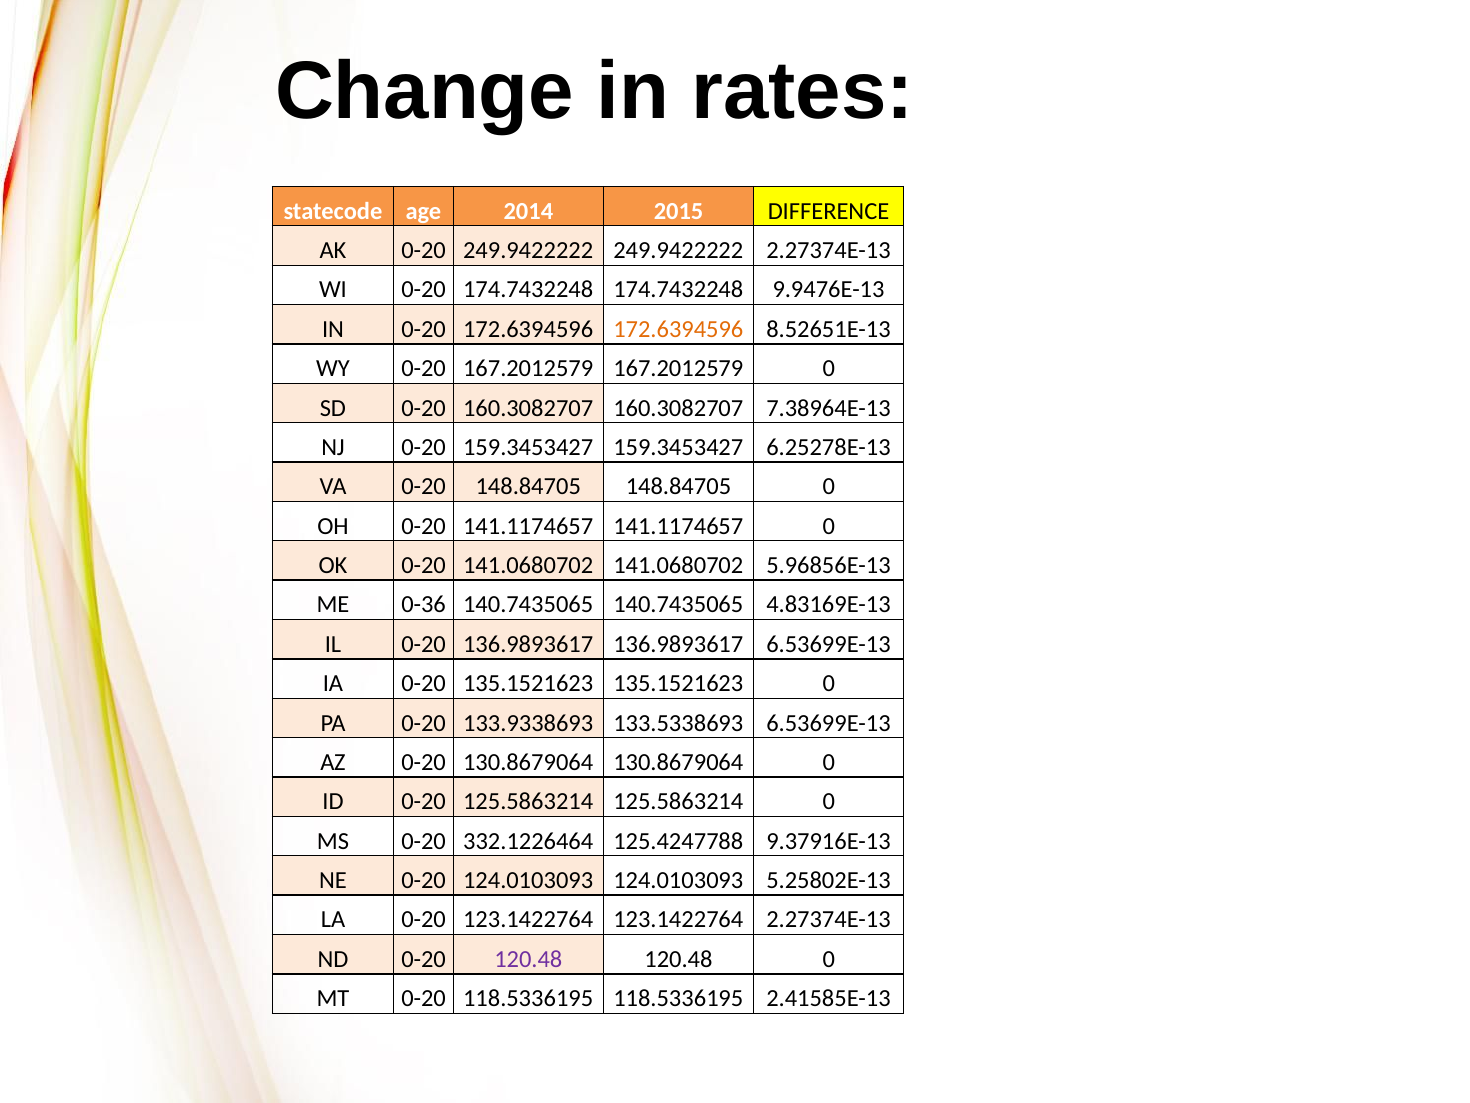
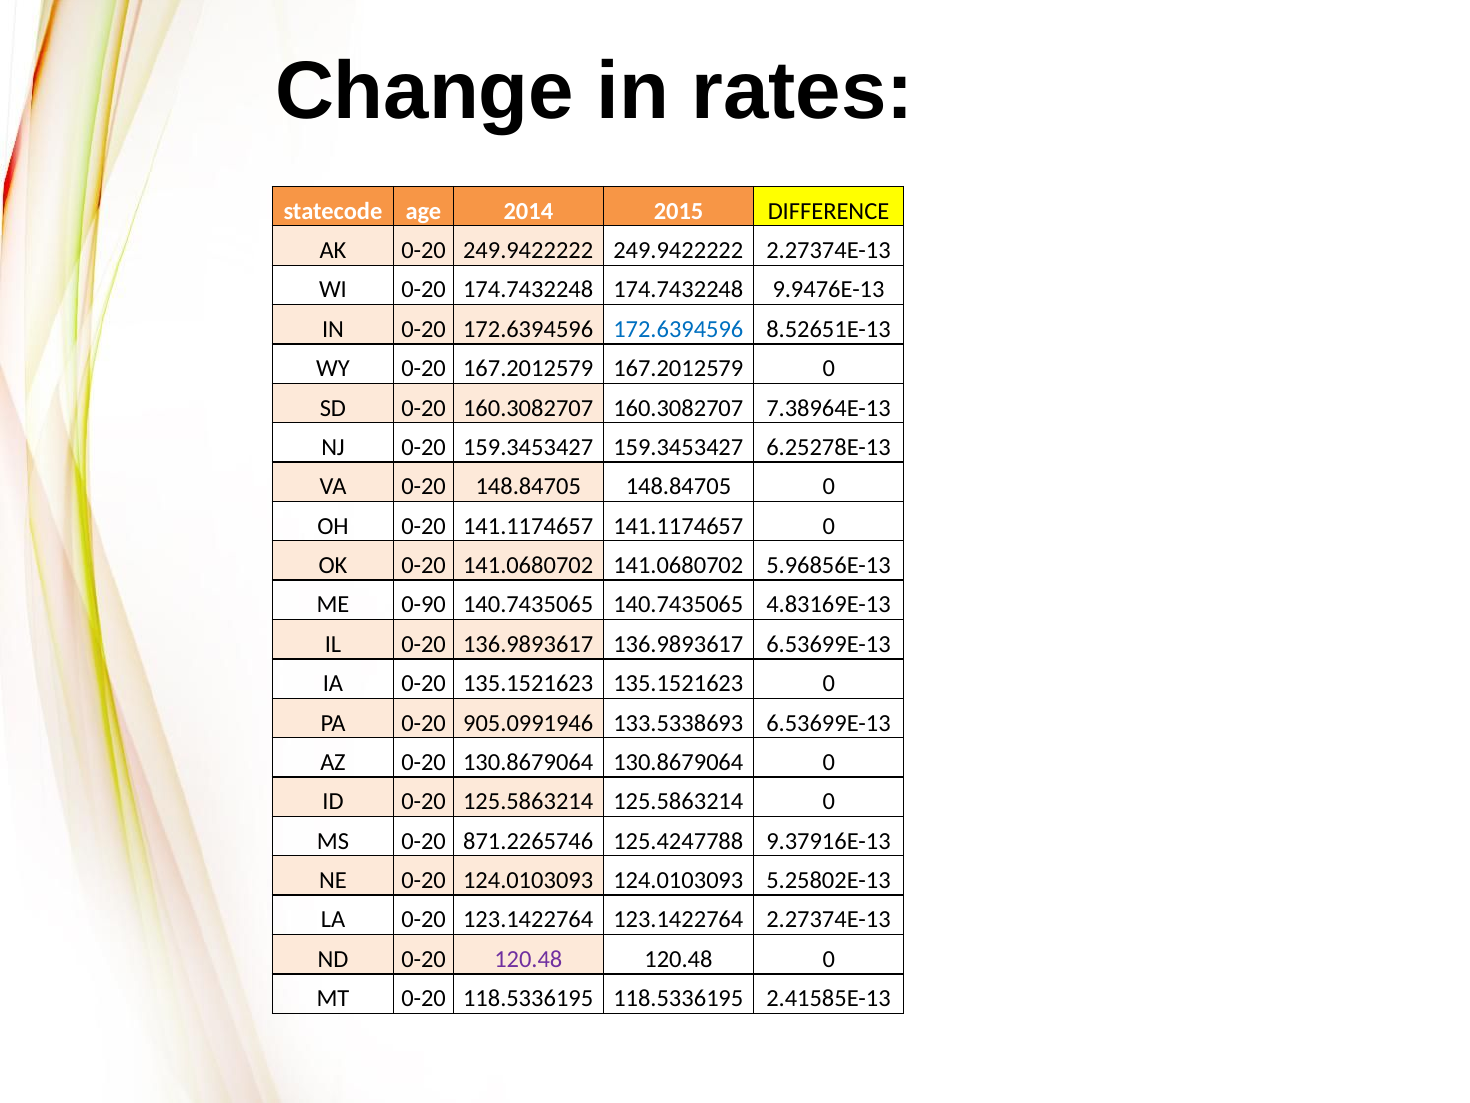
172.6394596 colour: orange -> blue (678, 329)
0-36: 0-36 -> 0-90 (424, 605)
133.9338693: 133.9338693 -> 905.0991946 (528, 723)
332.1226464: 332.1226464 -> 871.2265746 (528, 841)
